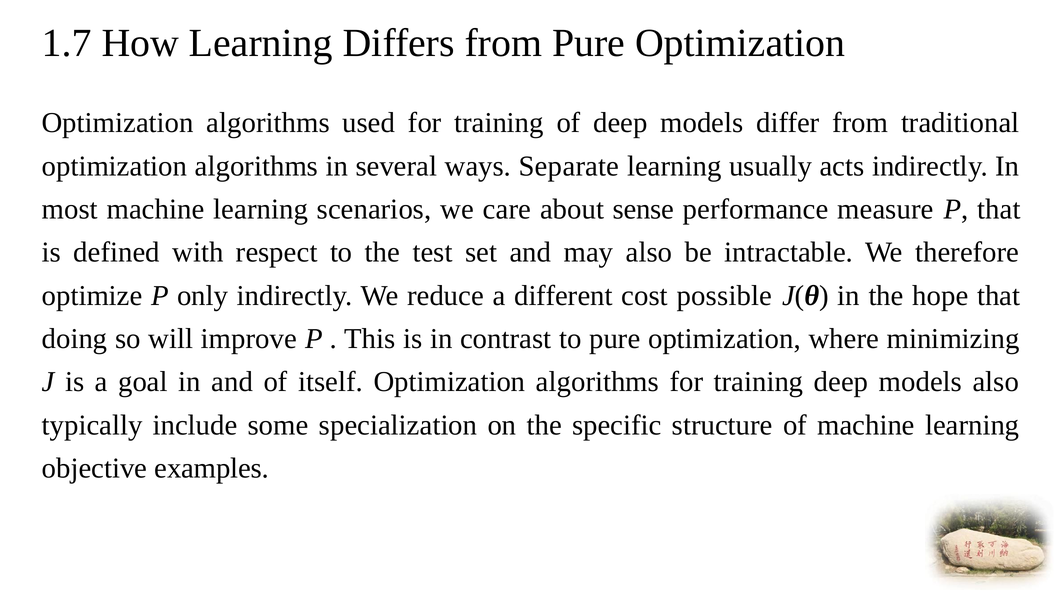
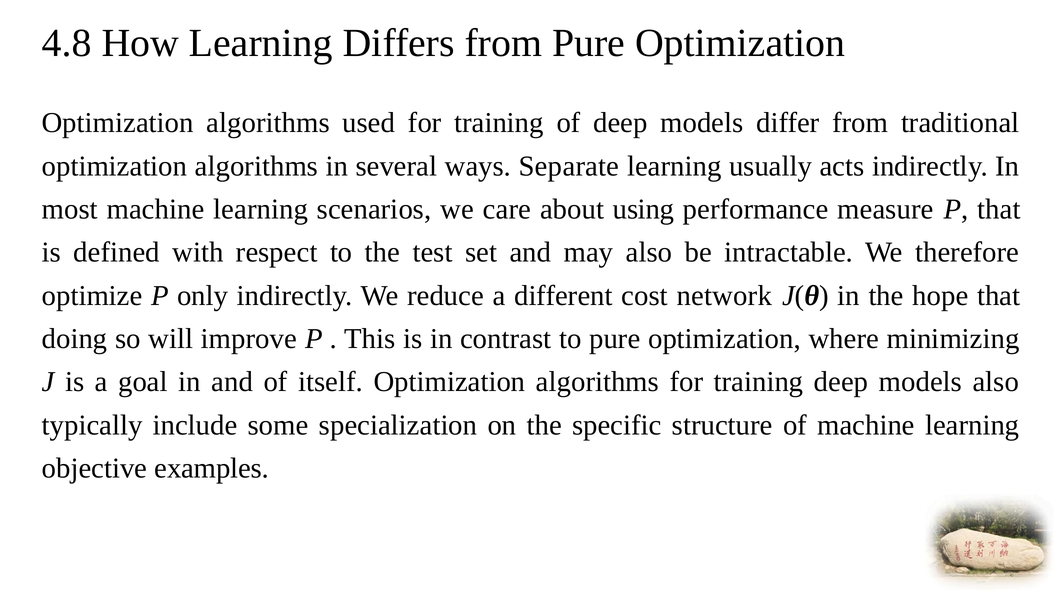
1.7: 1.7 -> 4.8 (67, 43)
sense: sense -> using (644, 209)
possible: possible -> network (724, 295)
